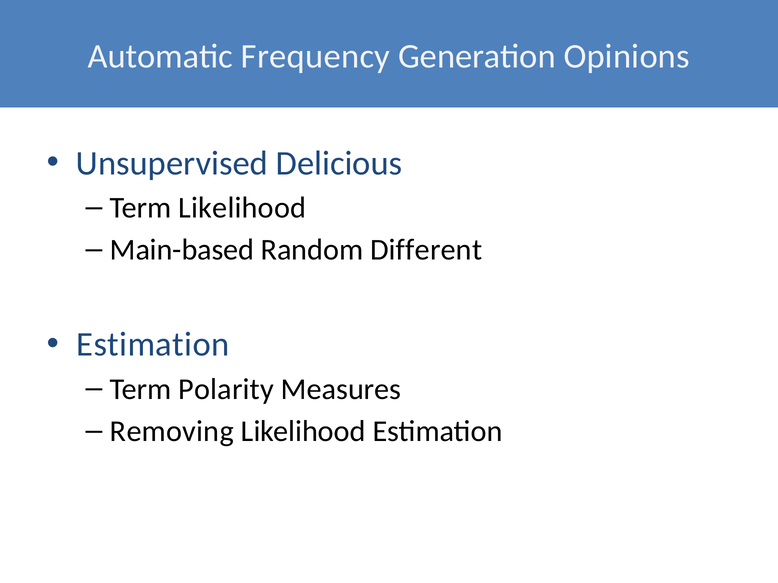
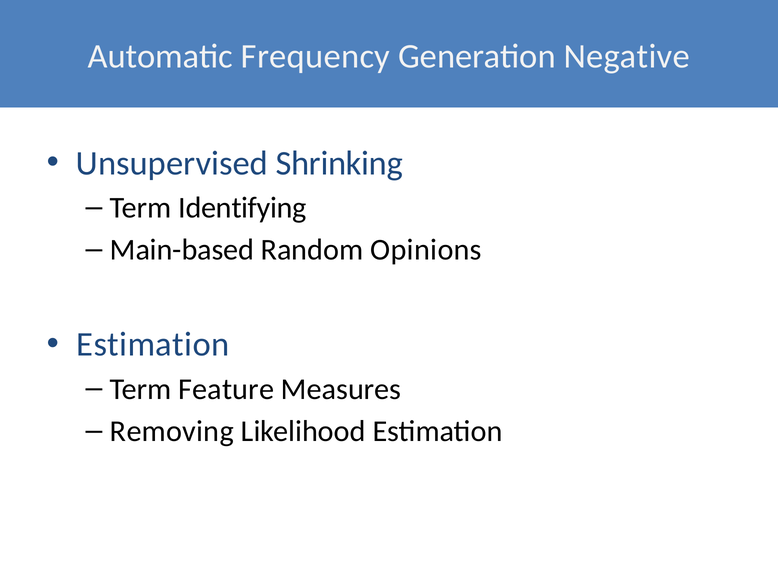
Opinions: Opinions -> Negative (627, 56)
Delicious: Delicious -> Shrinking (339, 163)
Term Likelihood: Likelihood -> Identifying (243, 208)
Different: Different -> Opinions (426, 250)
Polarity: Polarity -> Feature (226, 389)
